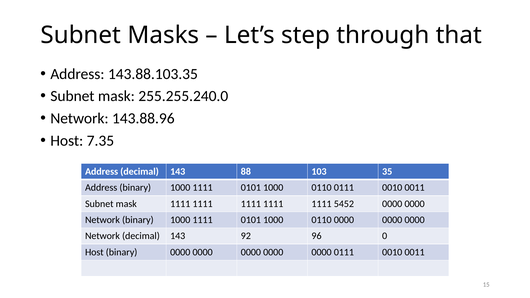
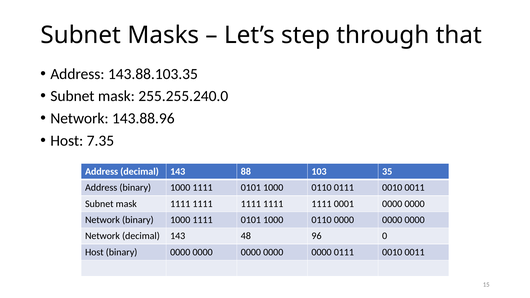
5452: 5452 -> 0001 (344, 204)
92: 92 -> 48 (246, 236)
